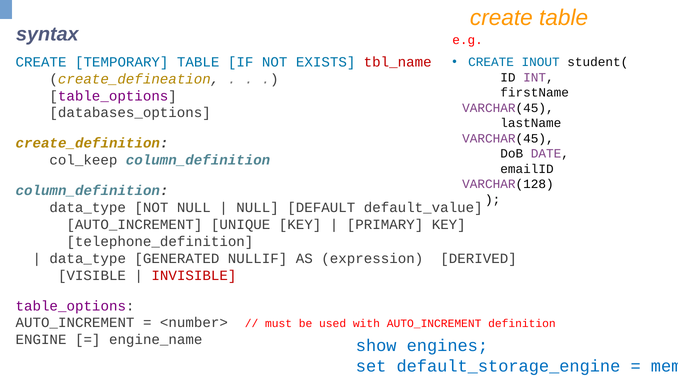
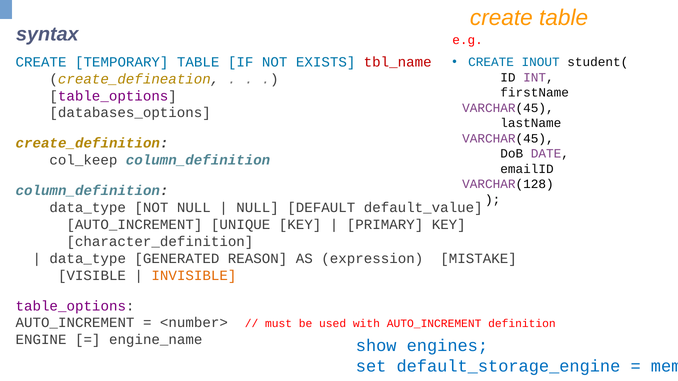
telephone_definition: telephone_definition -> character_definition (160, 242)
NULLIF: NULLIF -> REASON (258, 259)
DERIVED: DERIVED -> MISTAKE (479, 259)
INVISIBLE colour: red -> orange (194, 276)
